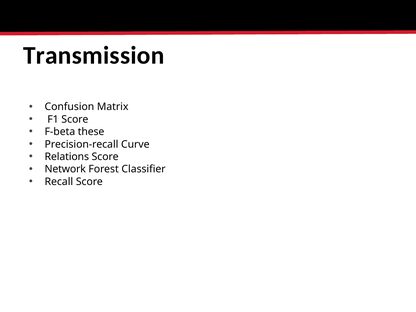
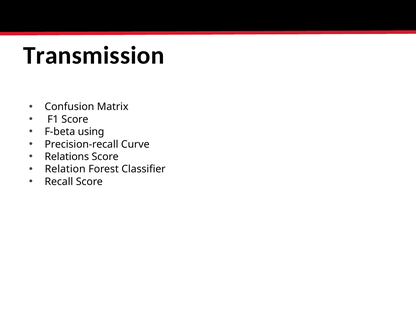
these: these -> using (91, 132)
Network: Network -> Relation (65, 169)
